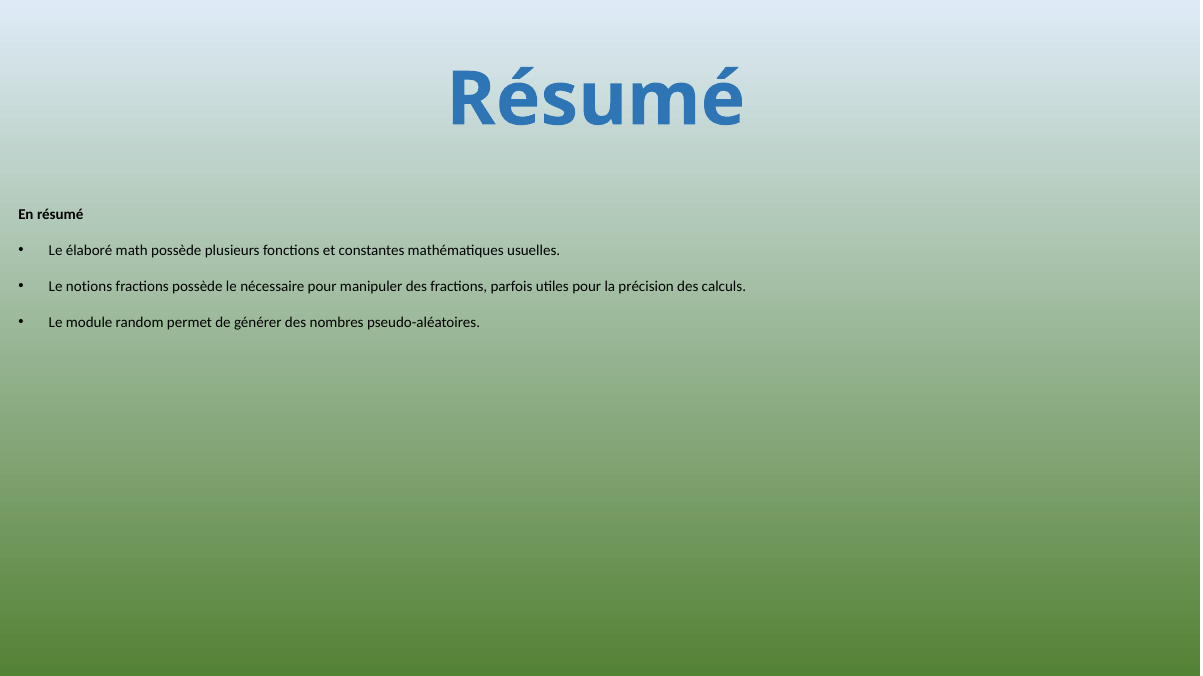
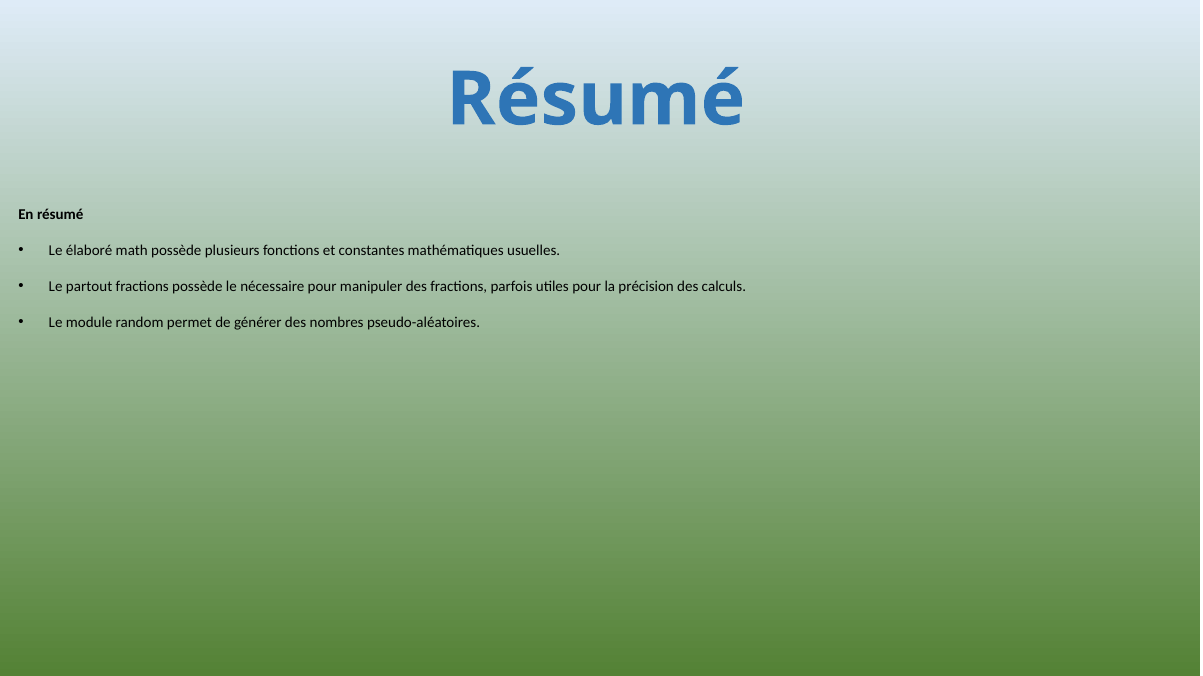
notions: notions -> partout (89, 286)
